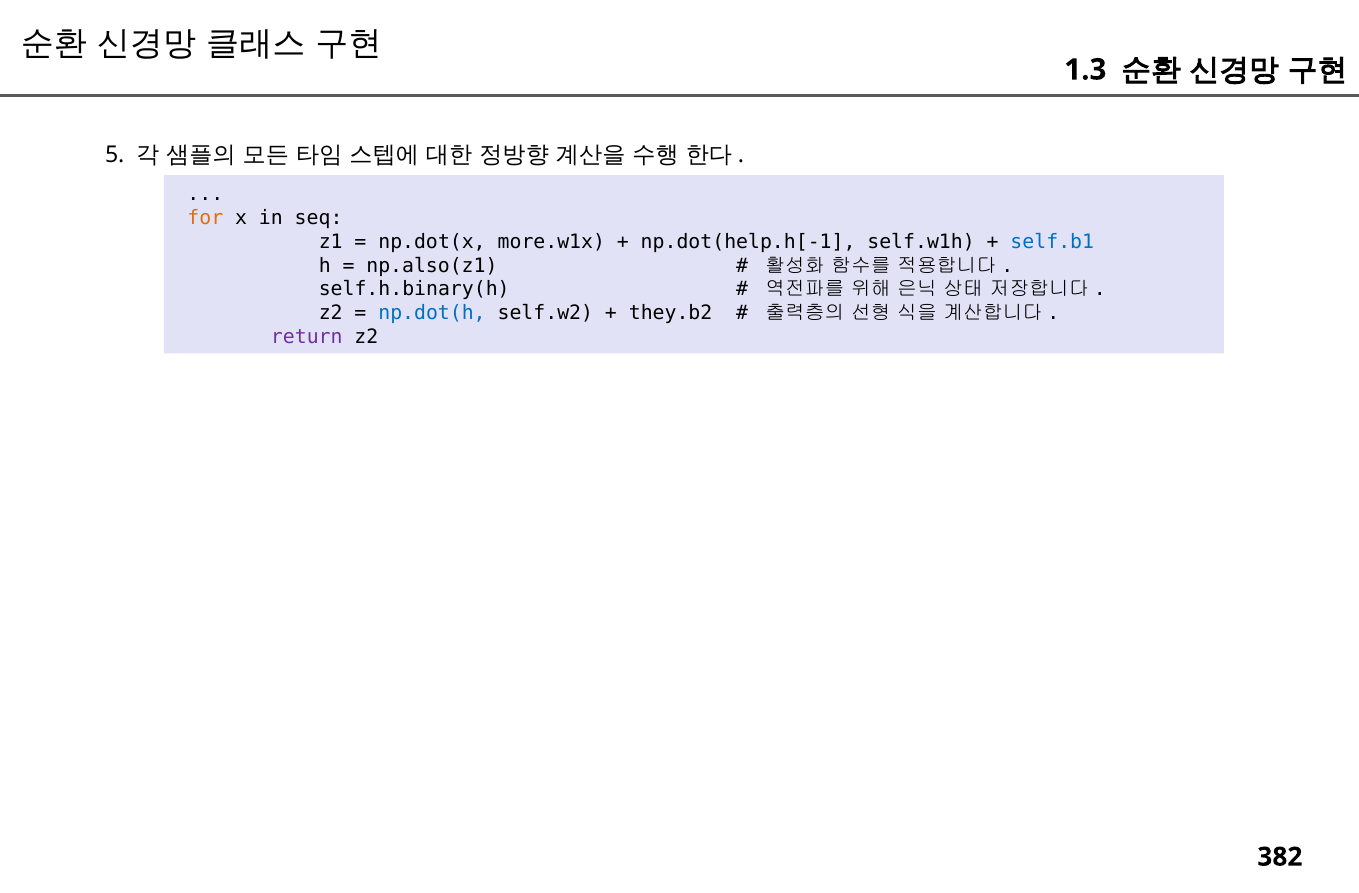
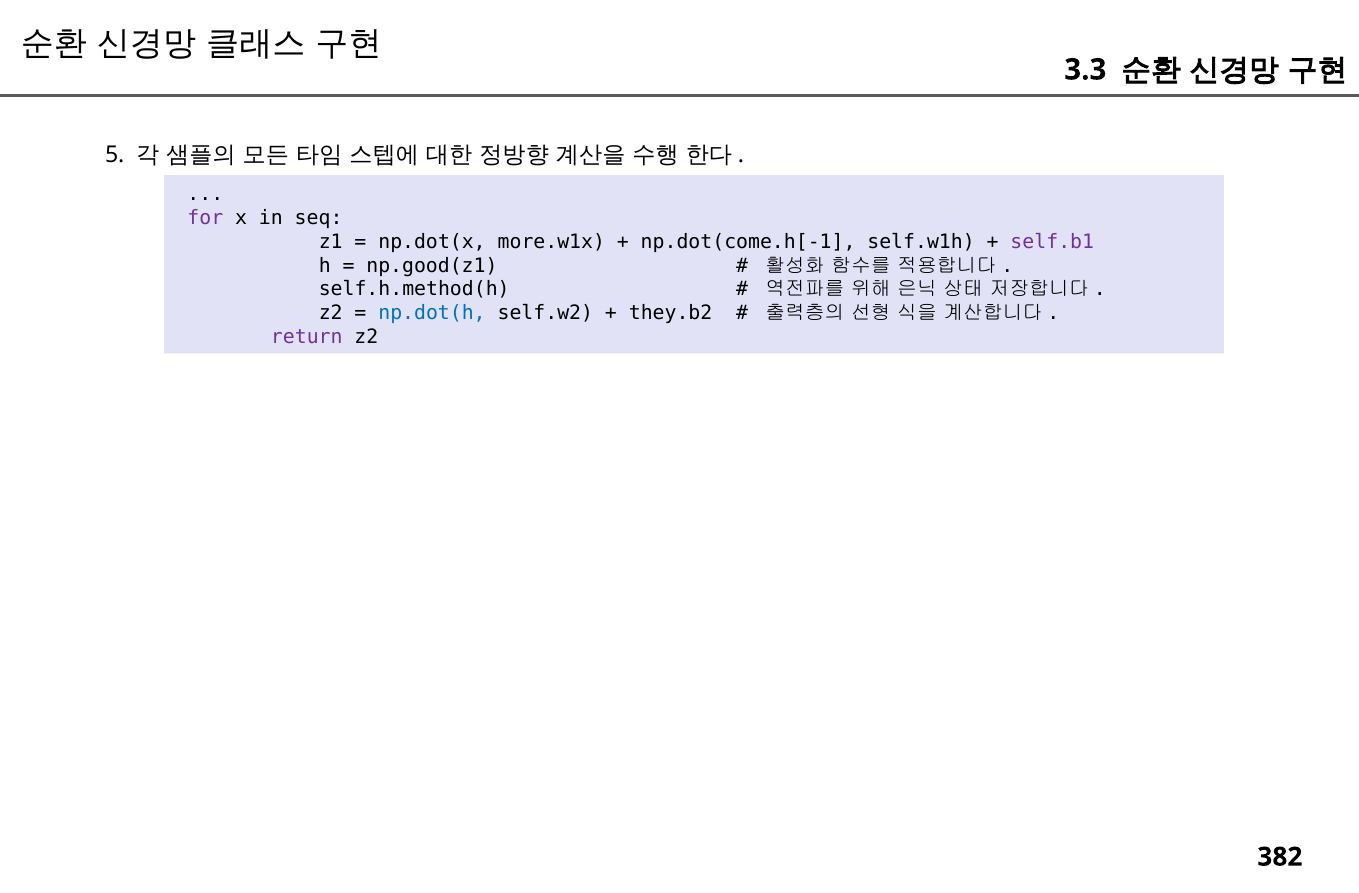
1.3: 1.3 -> 3.3 (1085, 70)
for colour: orange -> purple (205, 218)
np.dot(help.h[-1: np.dot(help.h[-1 -> np.dot(come.h[-1 (748, 242)
self.b1 colour: blue -> purple (1052, 242)
np.also(z1: np.also(z1 -> np.good(z1 (432, 266)
self.h.binary(h: self.h.binary(h -> self.h.method(h (414, 289)
